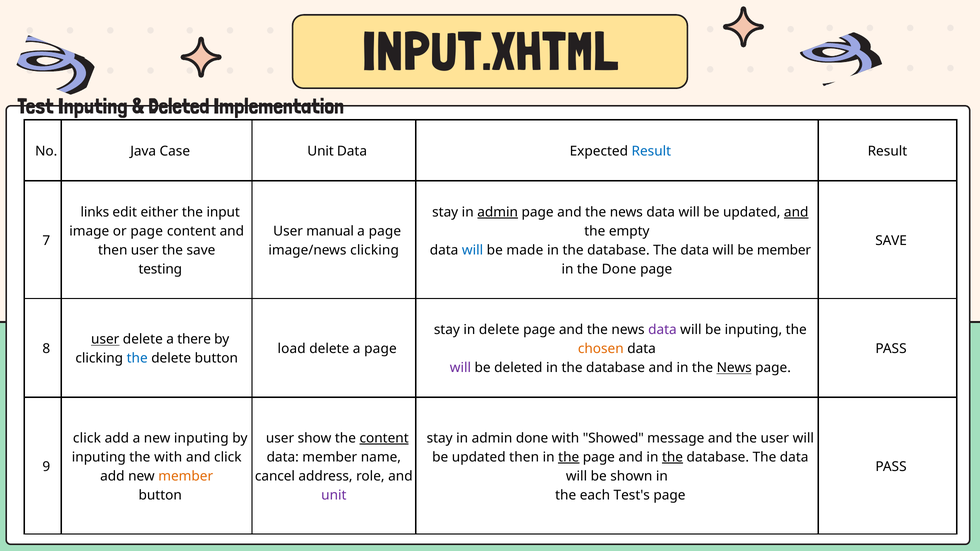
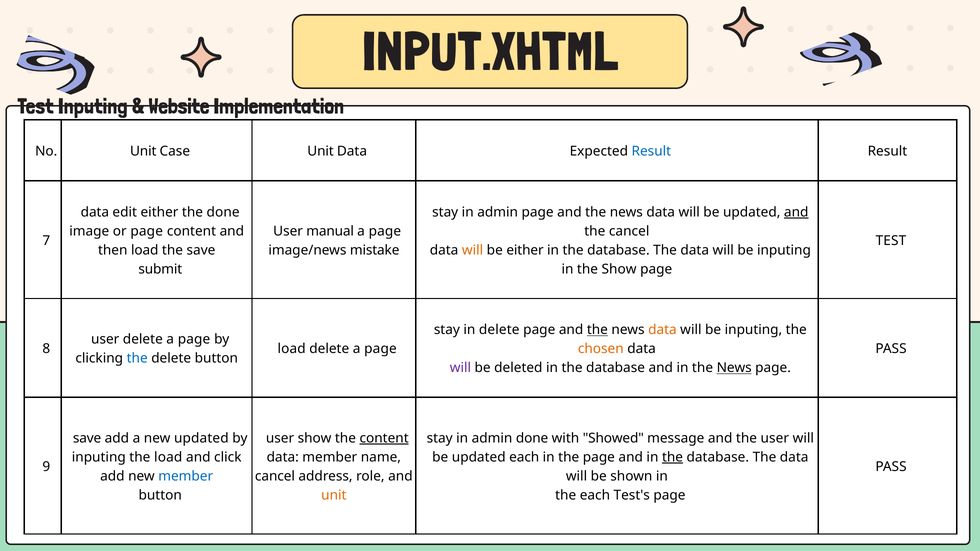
Deleted: Deleted -> Website (179, 106)
No Java: Java -> Unit (143, 151)
links: links -> data (95, 212)
the input: input -> done (223, 212)
admin underline: present -> none (498, 212)
the empty: empty -> cancel (629, 231)
SAVE: SAVE -> TEST (891, 241)
then user: user -> load (145, 250)
image/news clicking: clicking -> mistake (375, 250)
will colour: blue -> orange (473, 250)
be made: made -> either (525, 250)
member: member -> inputing (784, 250)
testing: testing -> submit (160, 269)
the Done: Done -> Show (619, 269)
the underline: none -> present (597, 330)
data colour: purple -> orange (662, 330)
user underline: present -> none (105, 340)
there: there -> page (194, 340)
click: click -> save (87, 438)
new inputing: inputing -> updated (201, 438)
the with: with -> load (168, 457)
updated then: then -> each (524, 457)
the underline: present -> none (569, 457)
member colour: orange -> blue (186, 476)
unit colour: purple -> orange (334, 495)
